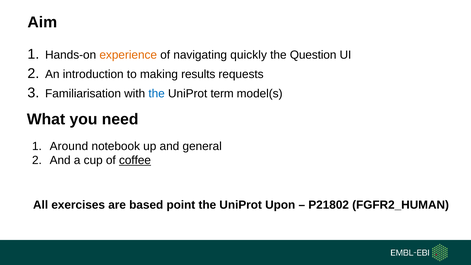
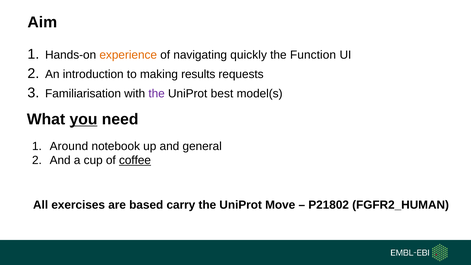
Question: Question -> Function (313, 55)
the colour: blue -> purple (157, 94)
term: term -> best (222, 94)
you underline: none -> present (83, 119)
point: point -> carry (181, 205)
Upon: Upon -> Move (280, 205)
